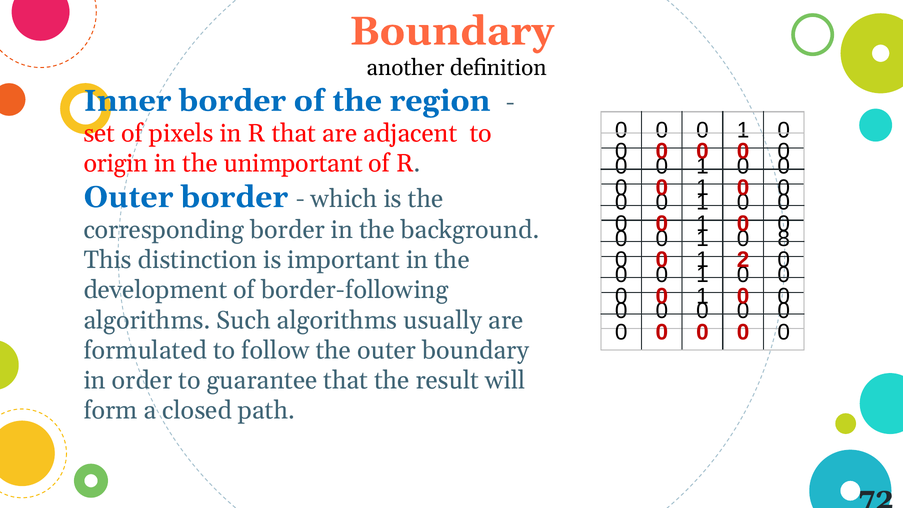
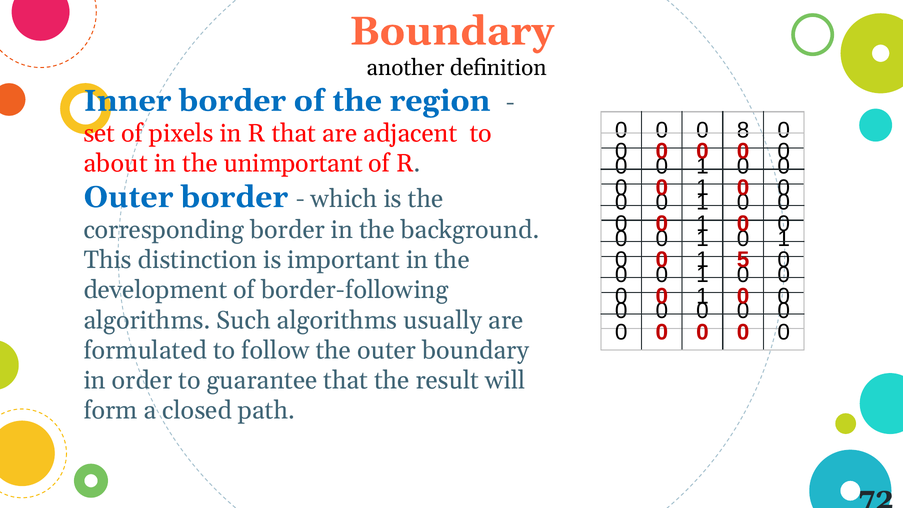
1: 1 -> 8 (743, 130)
origin: origin -> about (116, 164)
1 0 8: 8 -> 1 (784, 239)
2: 2 -> 5 (743, 260)
